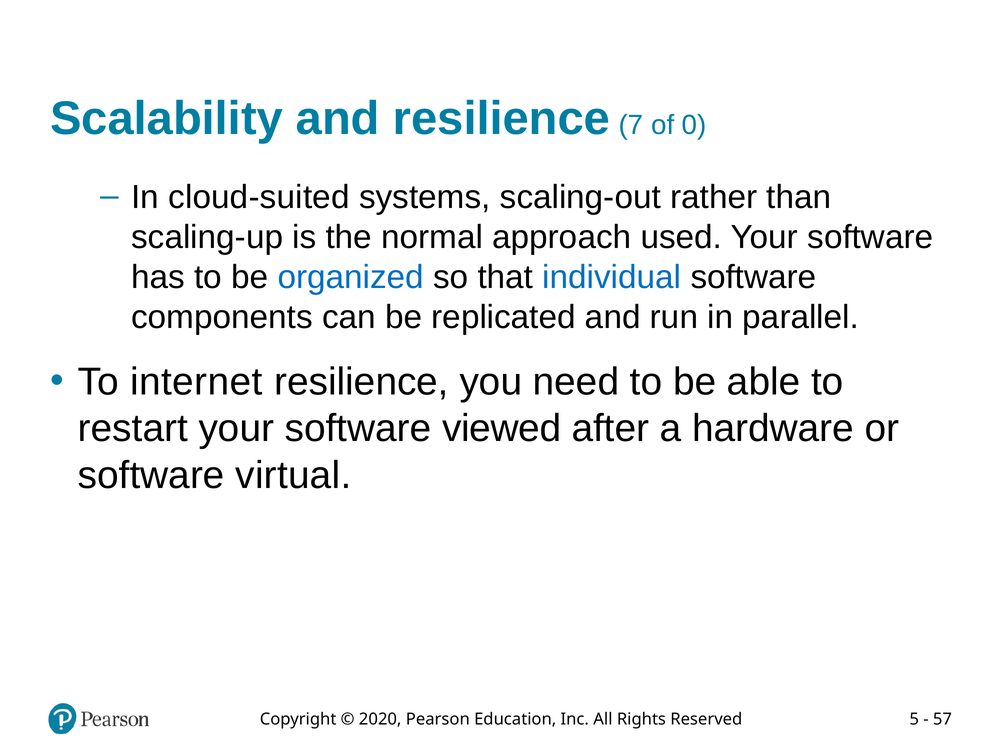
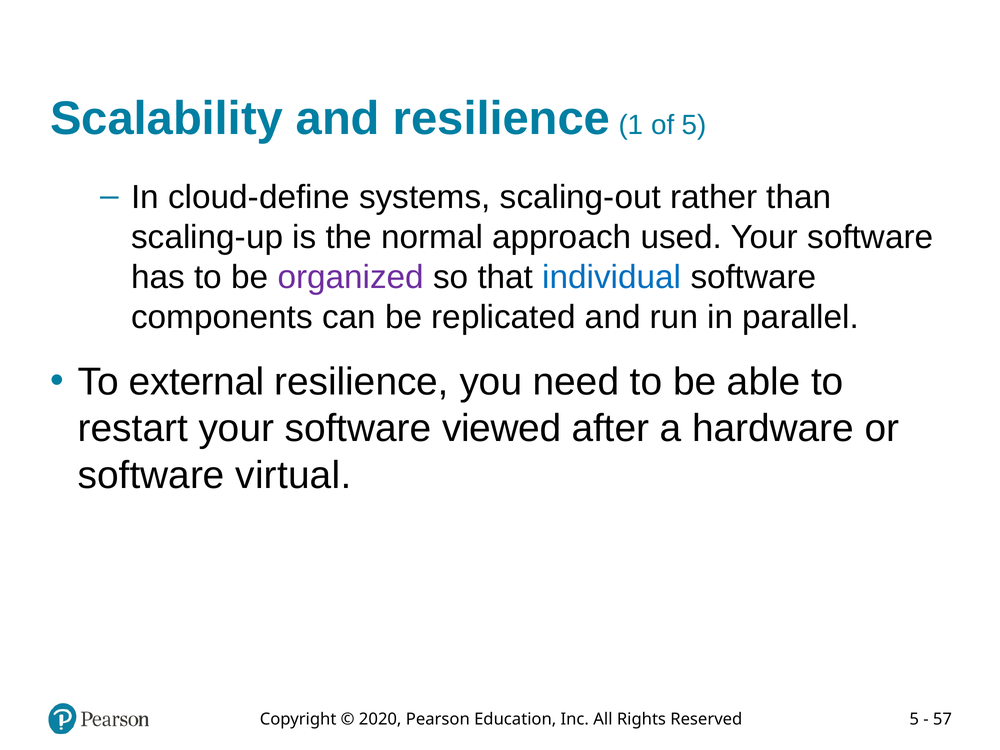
7: 7 -> 1 (631, 125)
of 0: 0 -> 5 (694, 125)
cloud-suited: cloud-suited -> cloud-define (259, 197)
organized colour: blue -> purple (351, 277)
internet: internet -> external (197, 382)
